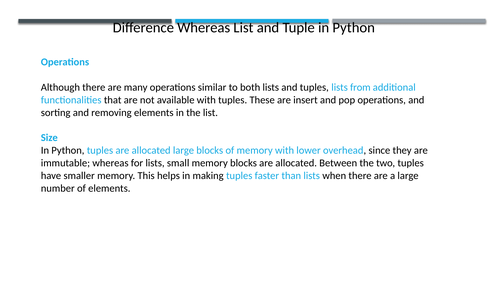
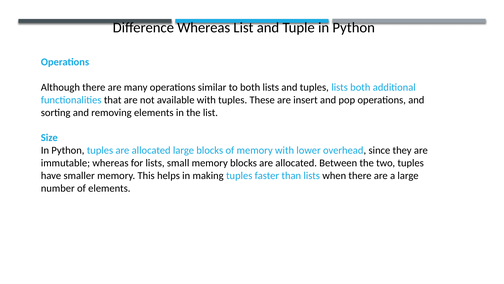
lists from: from -> both (360, 87)
